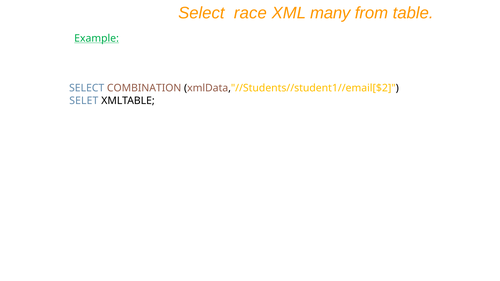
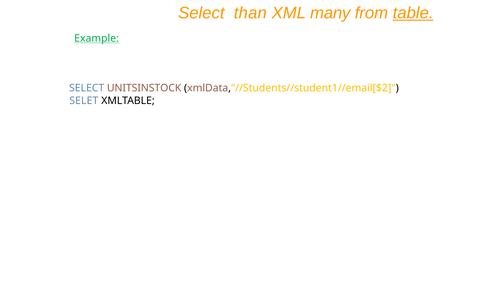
race: race -> than (250, 13)
table underline: none -> present (413, 13)
COMBINATION: COMBINATION -> UNITSINSTOCK (144, 88)
